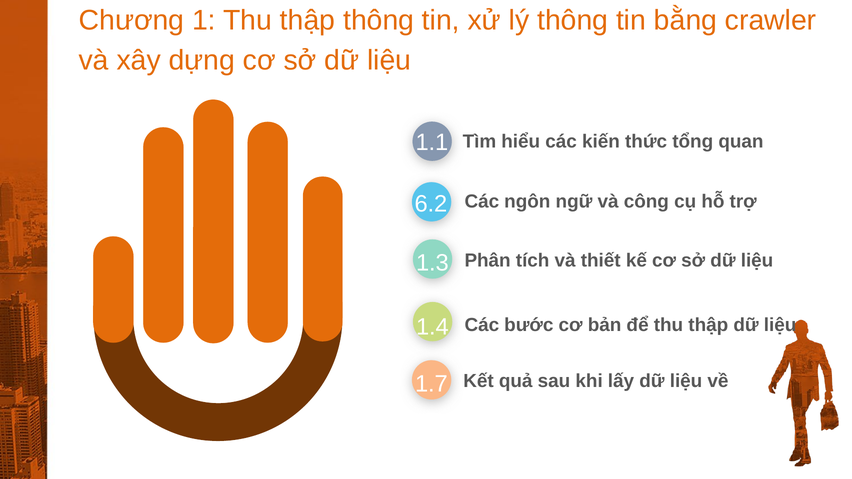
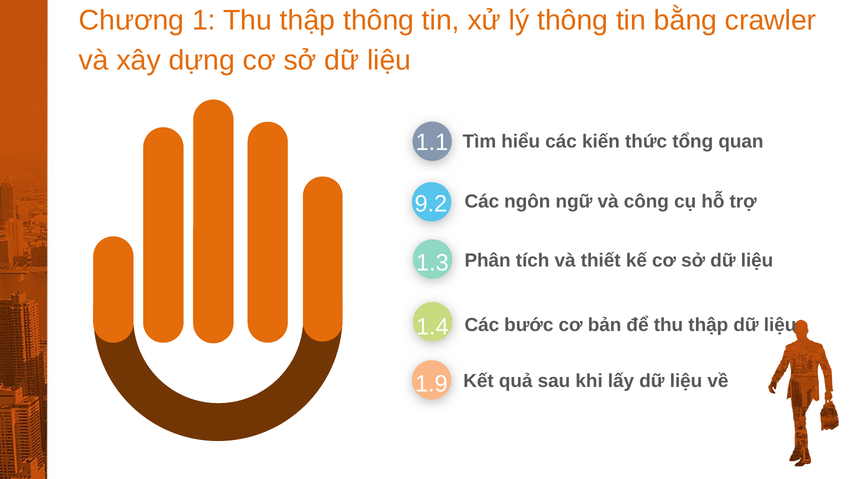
6.2: 6.2 -> 9.2 (431, 204)
1.7: 1.7 -> 1.9 (432, 384)
